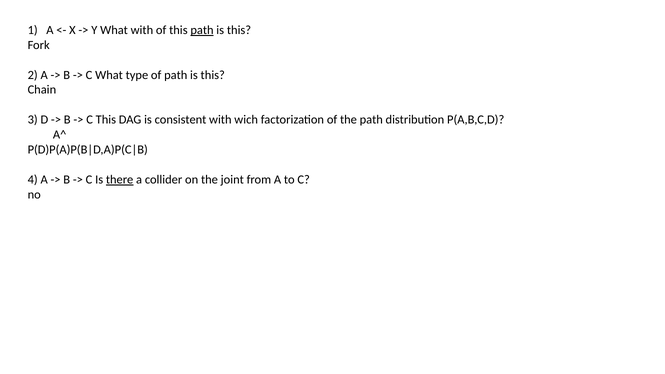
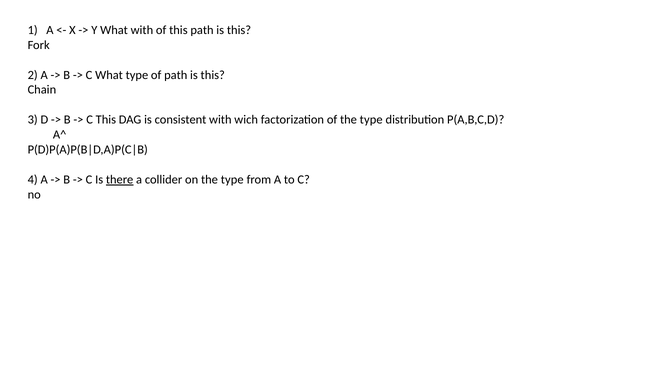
path underline: present -> none (202, 30)
of the path: path -> type (371, 120)
on the joint: joint -> type (232, 180)
